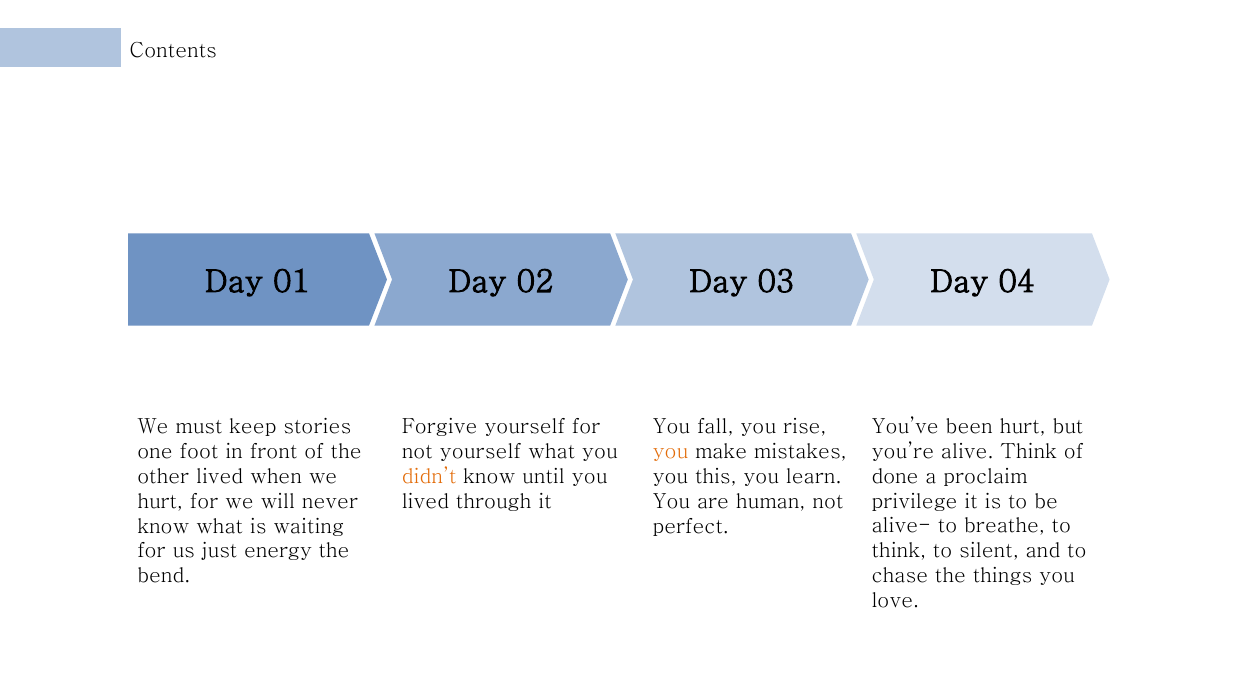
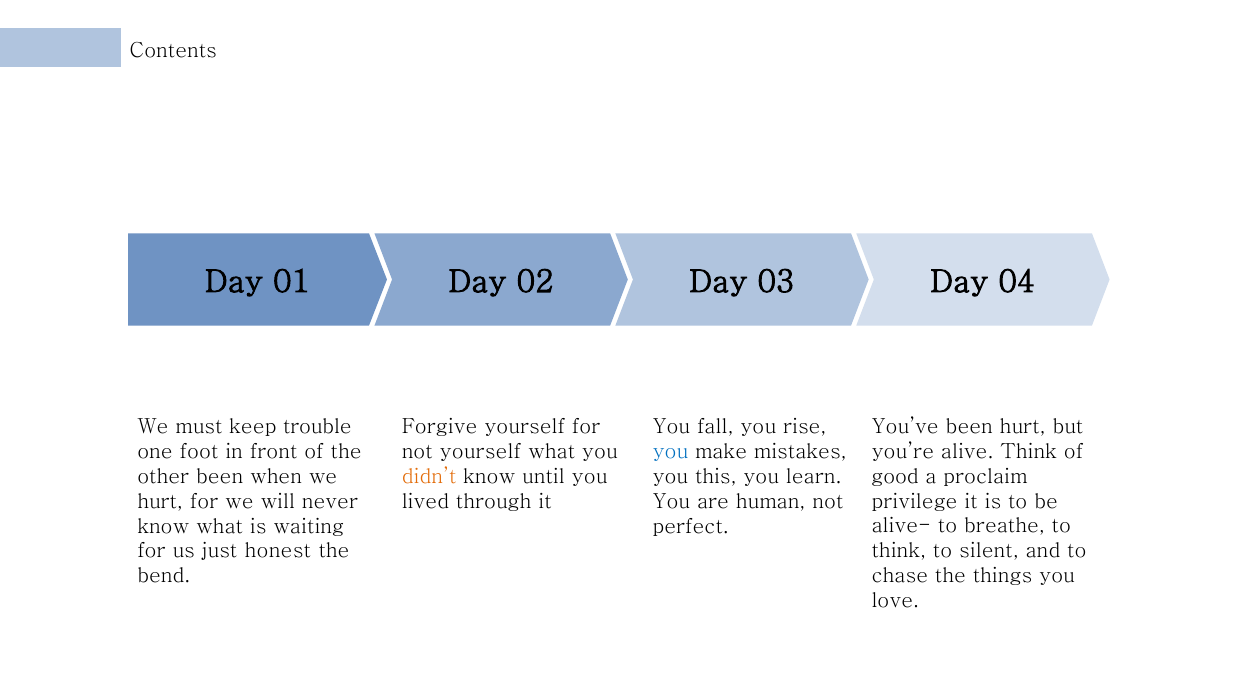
stories: stories -> trouble (317, 427)
you colour: orange -> blue (670, 451)
done: done -> good (895, 476)
other lived: lived -> been (220, 476)
energy: energy -> honest (278, 550)
